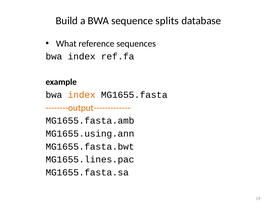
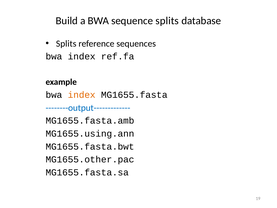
What: What -> Splits (66, 44)
--------output------------- colour: orange -> blue (88, 108)
MG1655.lines.pac: MG1655.lines.pac -> MG1655.other.pac (90, 159)
